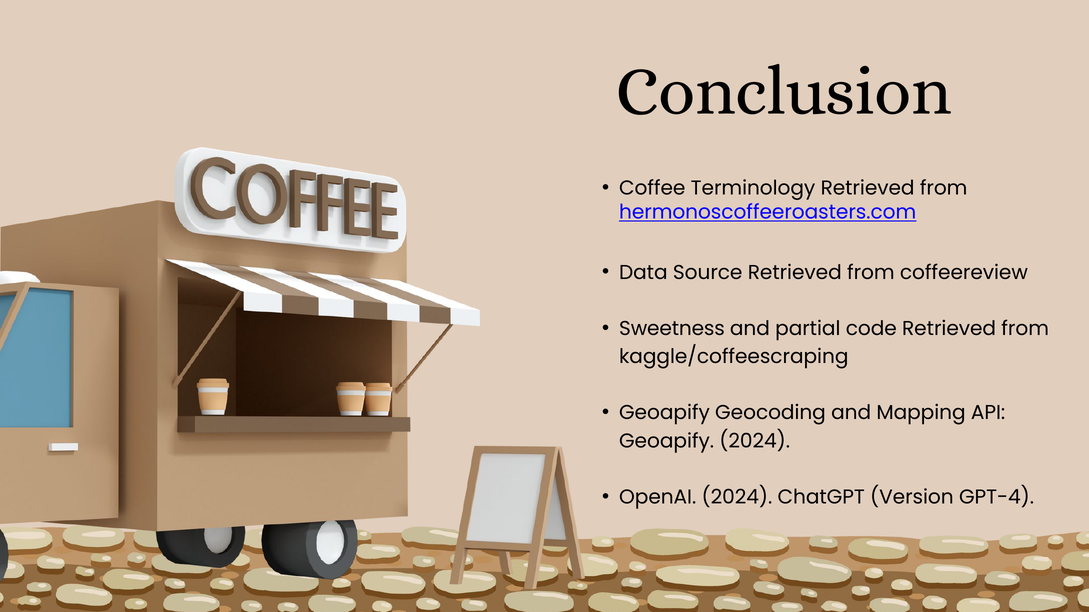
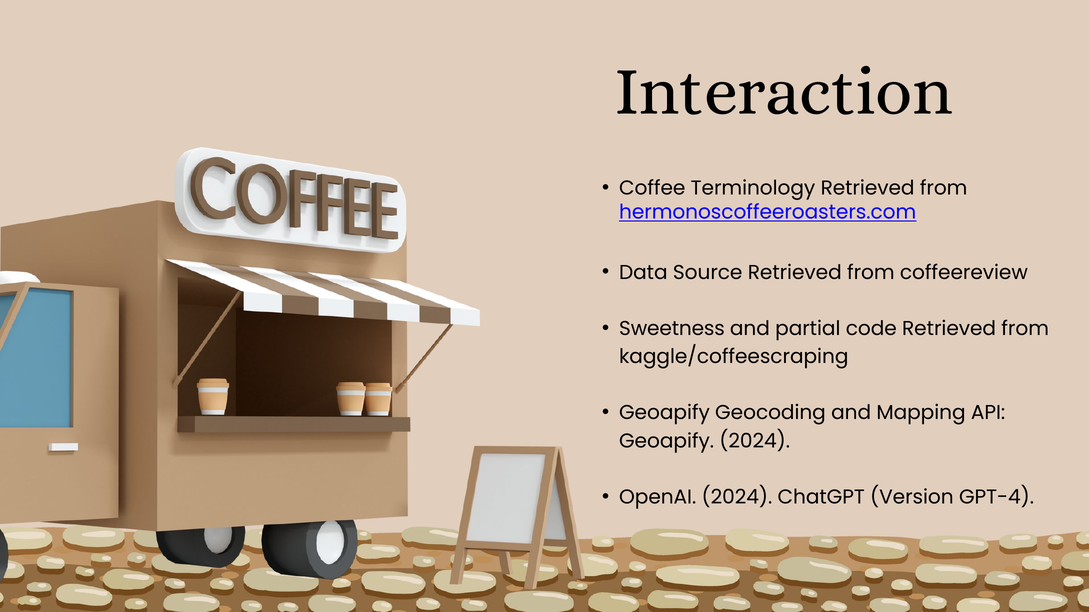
Conclusion: Conclusion -> Interaction (784, 91)
